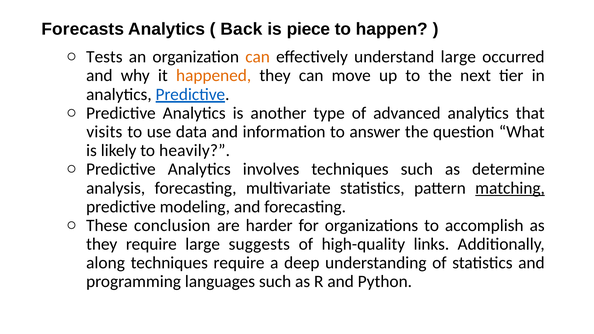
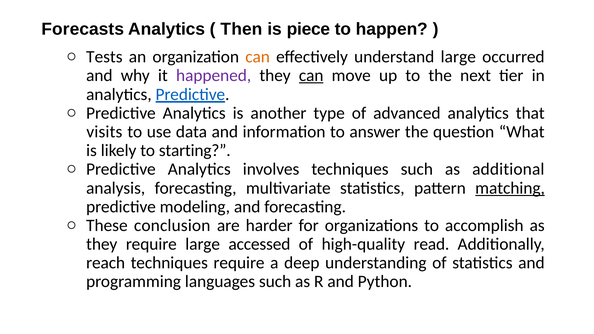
Back: Back -> Then (242, 29)
happened colour: orange -> purple (214, 75)
can underline: none -> present (311, 75)
heavily: heavily -> starting (195, 151)
determine: determine -> additional (508, 169)
suggests: suggests -> accessed (259, 244)
links: links -> read (431, 244)
along: along -> reach (106, 263)
